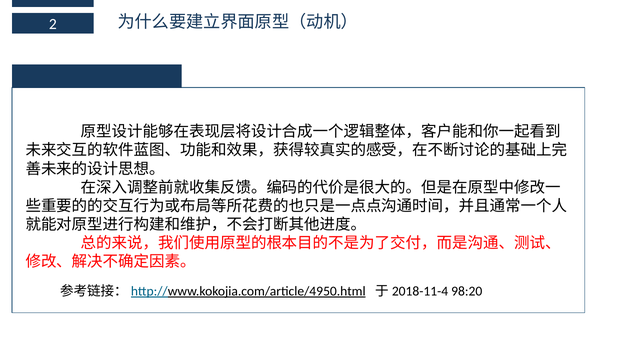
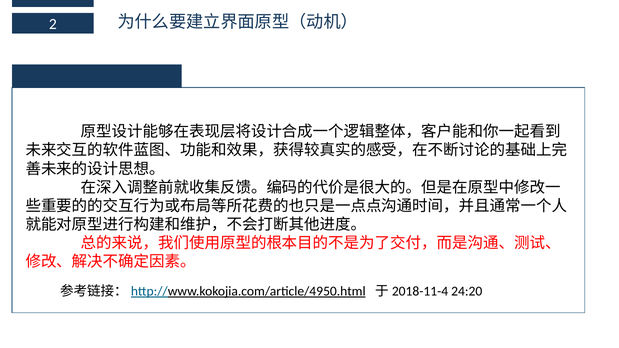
98:20: 98:20 -> 24:20 (467, 292)
